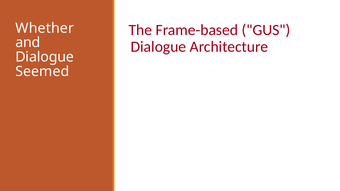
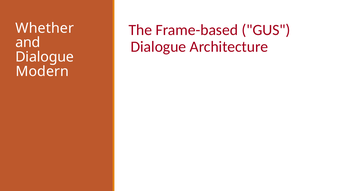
Seemed: Seemed -> Modern (42, 71)
